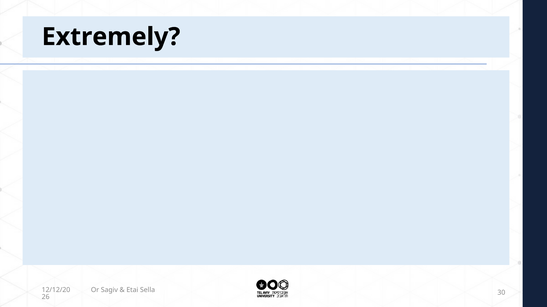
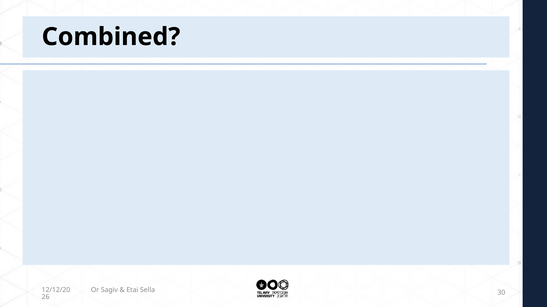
Extremely: Extremely -> Combined (111, 37)
